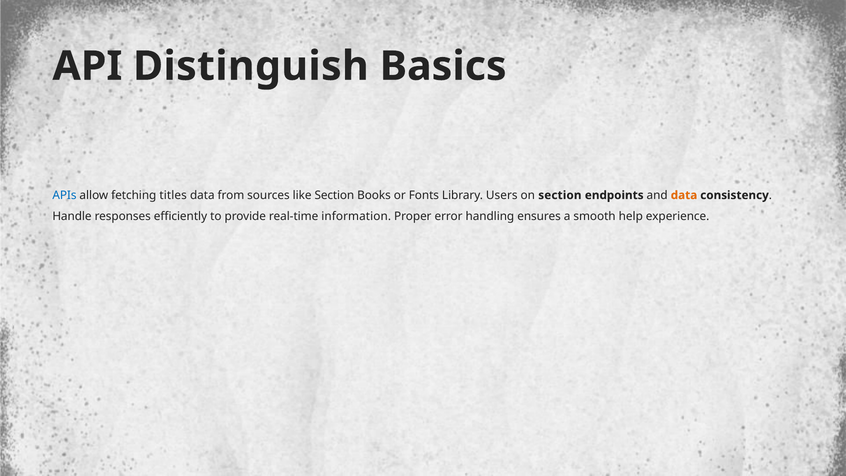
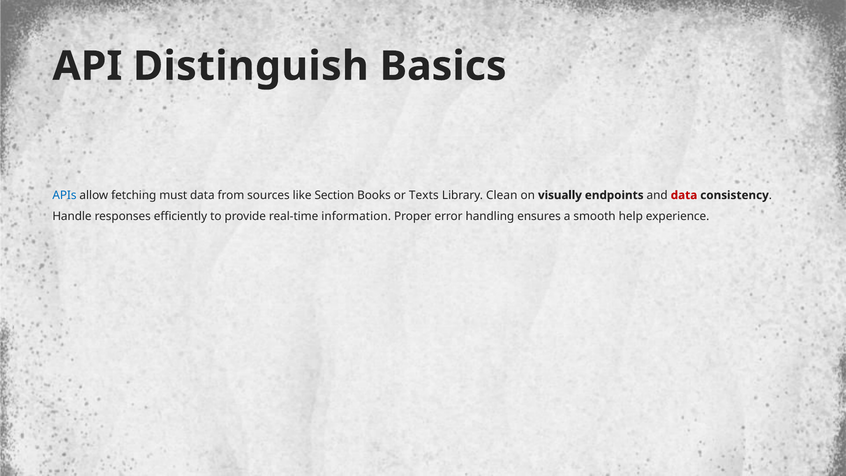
titles: titles -> must (173, 195)
Fonts: Fonts -> Texts (424, 195)
Users: Users -> Clean (502, 195)
on section: section -> visually (560, 195)
data colour: orange -> red (684, 195)
